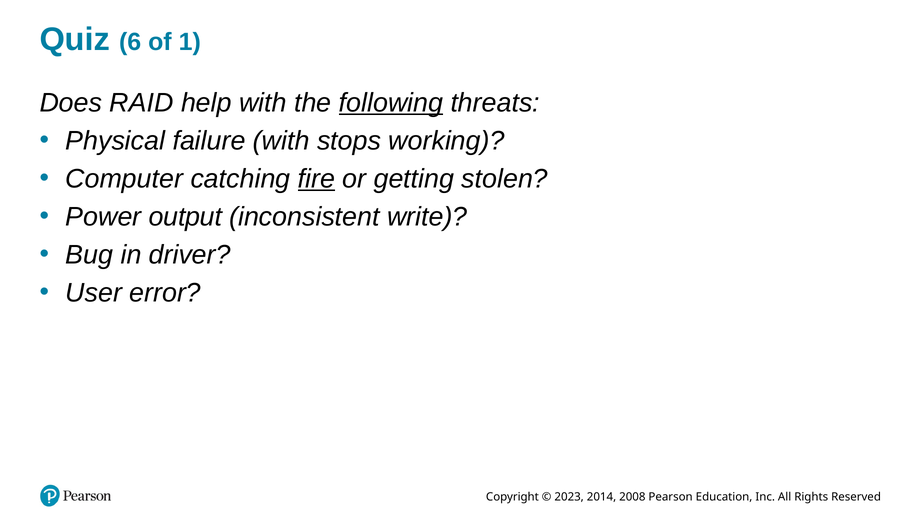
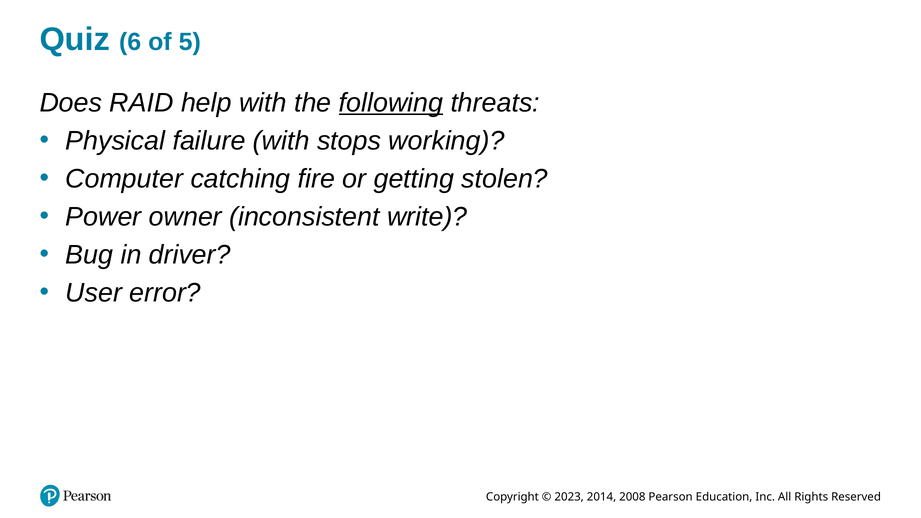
1: 1 -> 5 (190, 42)
fire underline: present -> none (316, 179)
output: output -> owner (185, 217)
